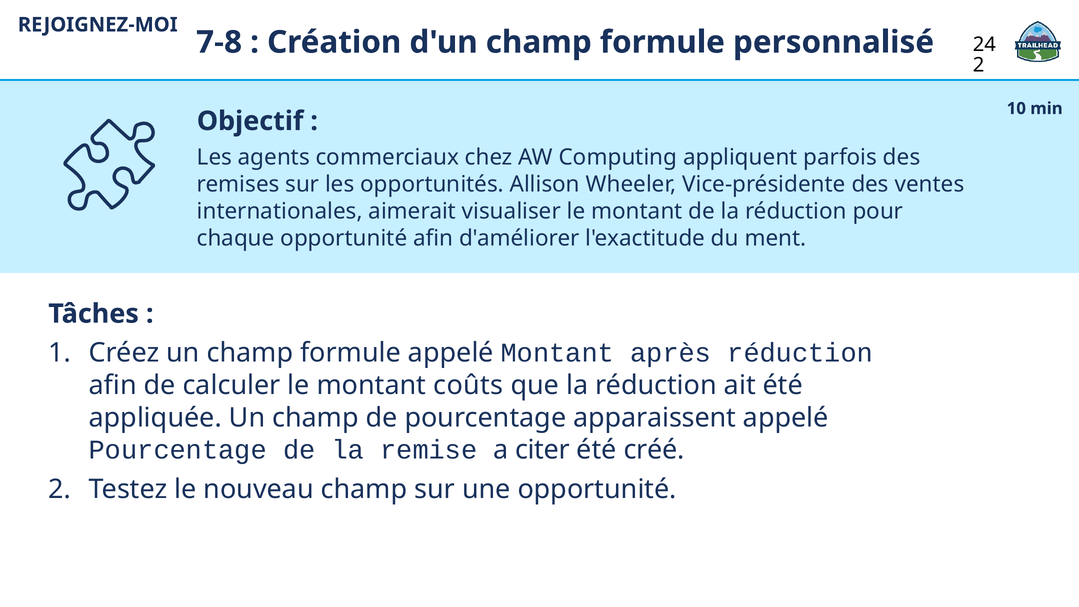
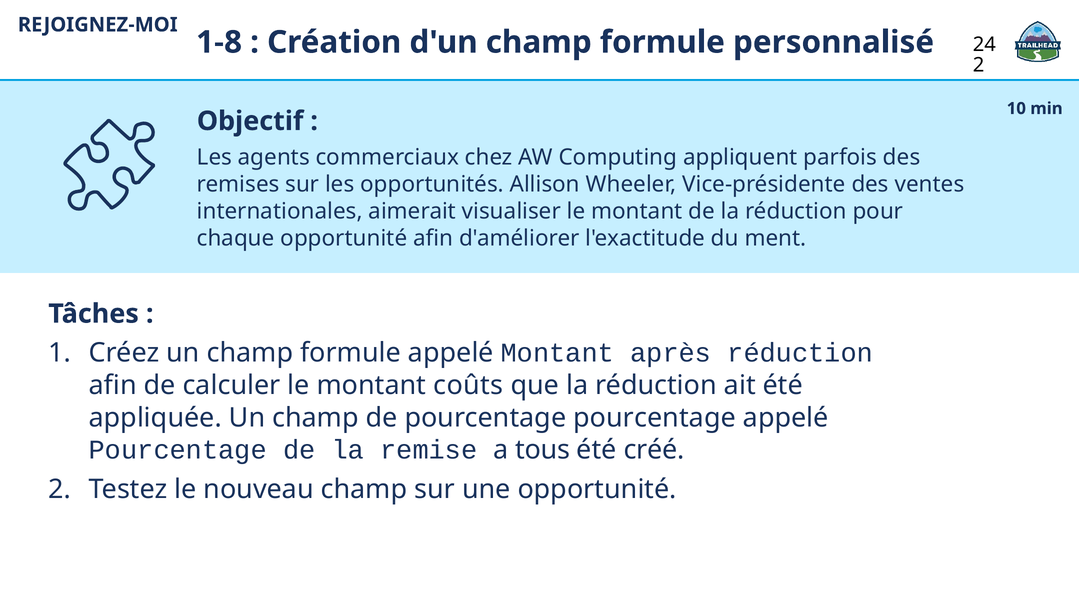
7-8: 7-8 -> 1-8 (219, 42)
pourcentage apparaissent: apparaissent -> pourcentage (655, 418)
citer: citer -> tous (543, 450)
